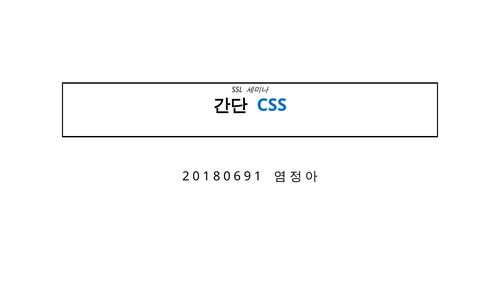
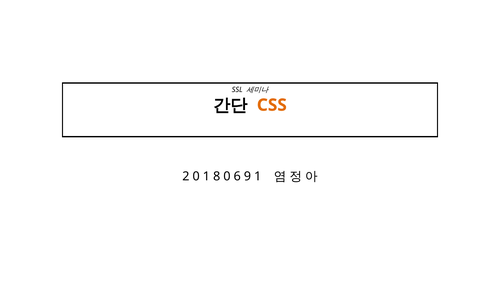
CSS colour: blue -> orange (272, 105)
